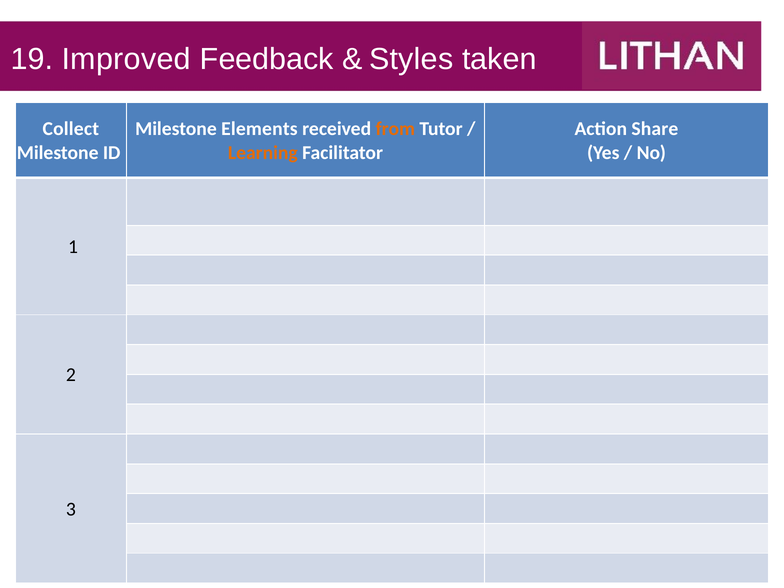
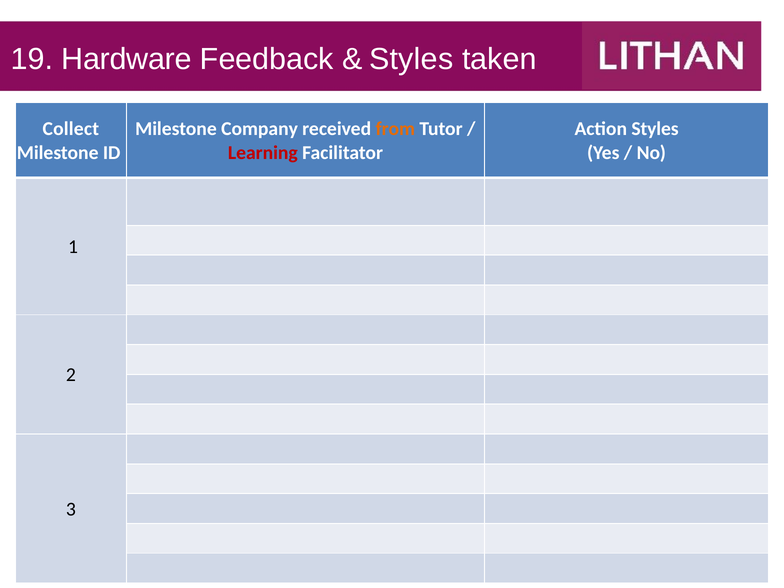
Improved: Improved -> Hardware (127, 59)
Elements: Elements -> Company (260, 129)
Action Share: Share -> Styles (655, 129)
Learning colour: orange -> red (263, 153)
